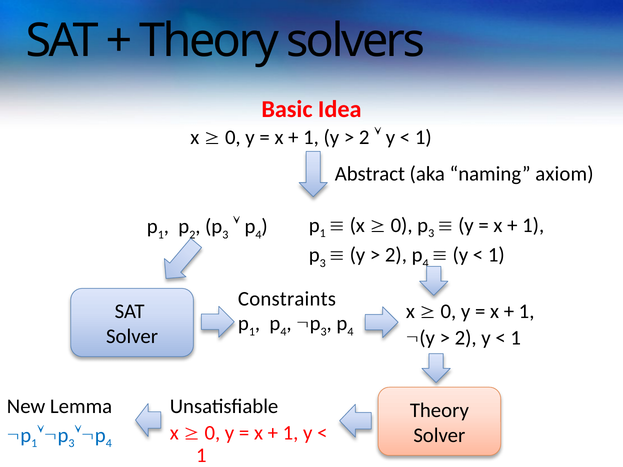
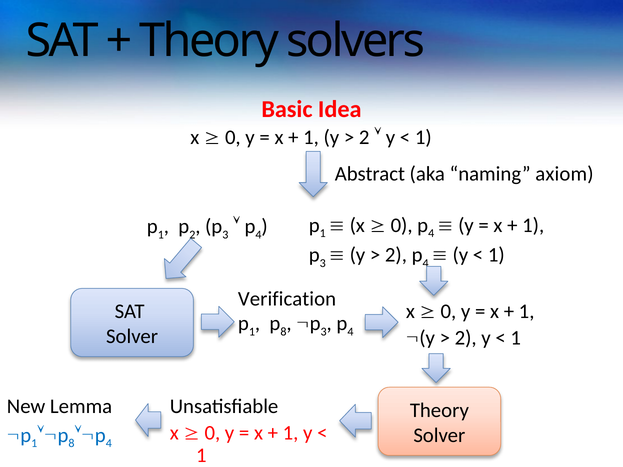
3: 3 -> 4 (431, 234)
Constraints: Constraints -> Verification (287, 299)
4: 4 -> 8 (283, 332)
3: 3 -> 8 (72, 444)
